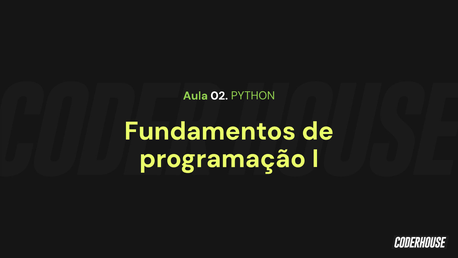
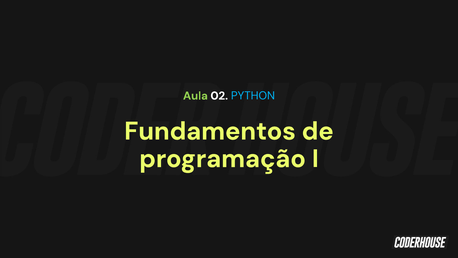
PYTHON colour: light green -> light blue (253, 96)
